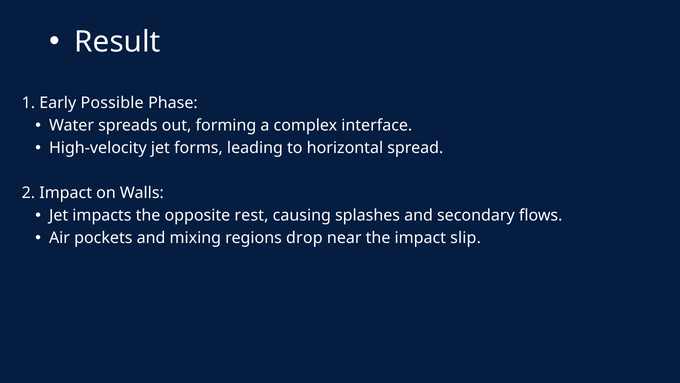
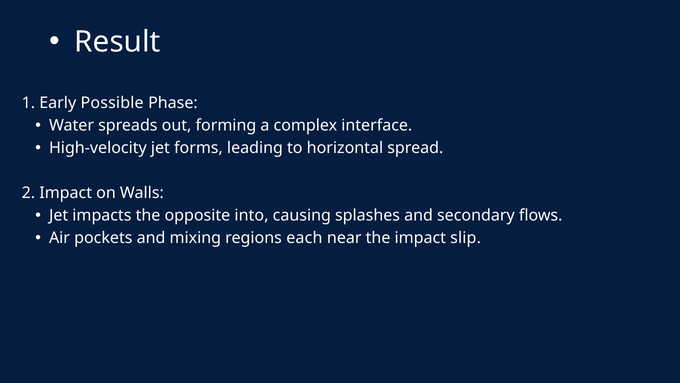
rest: rest -> into (251, 215)
drop: drop -> each (304, 238)
